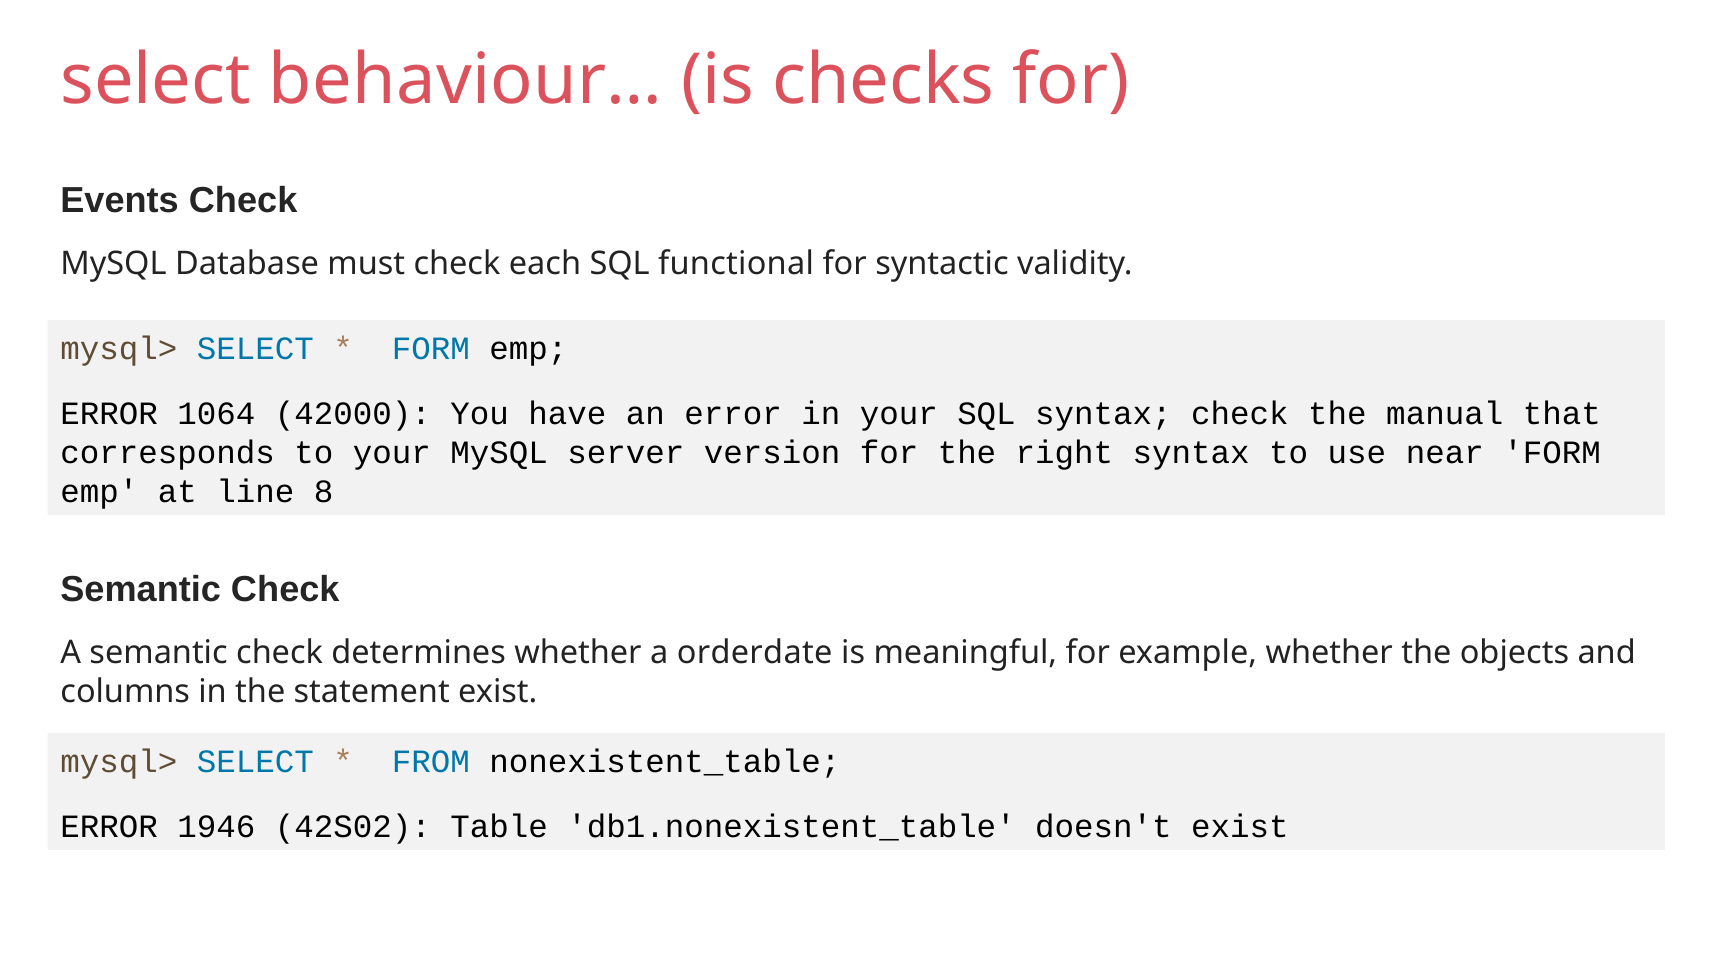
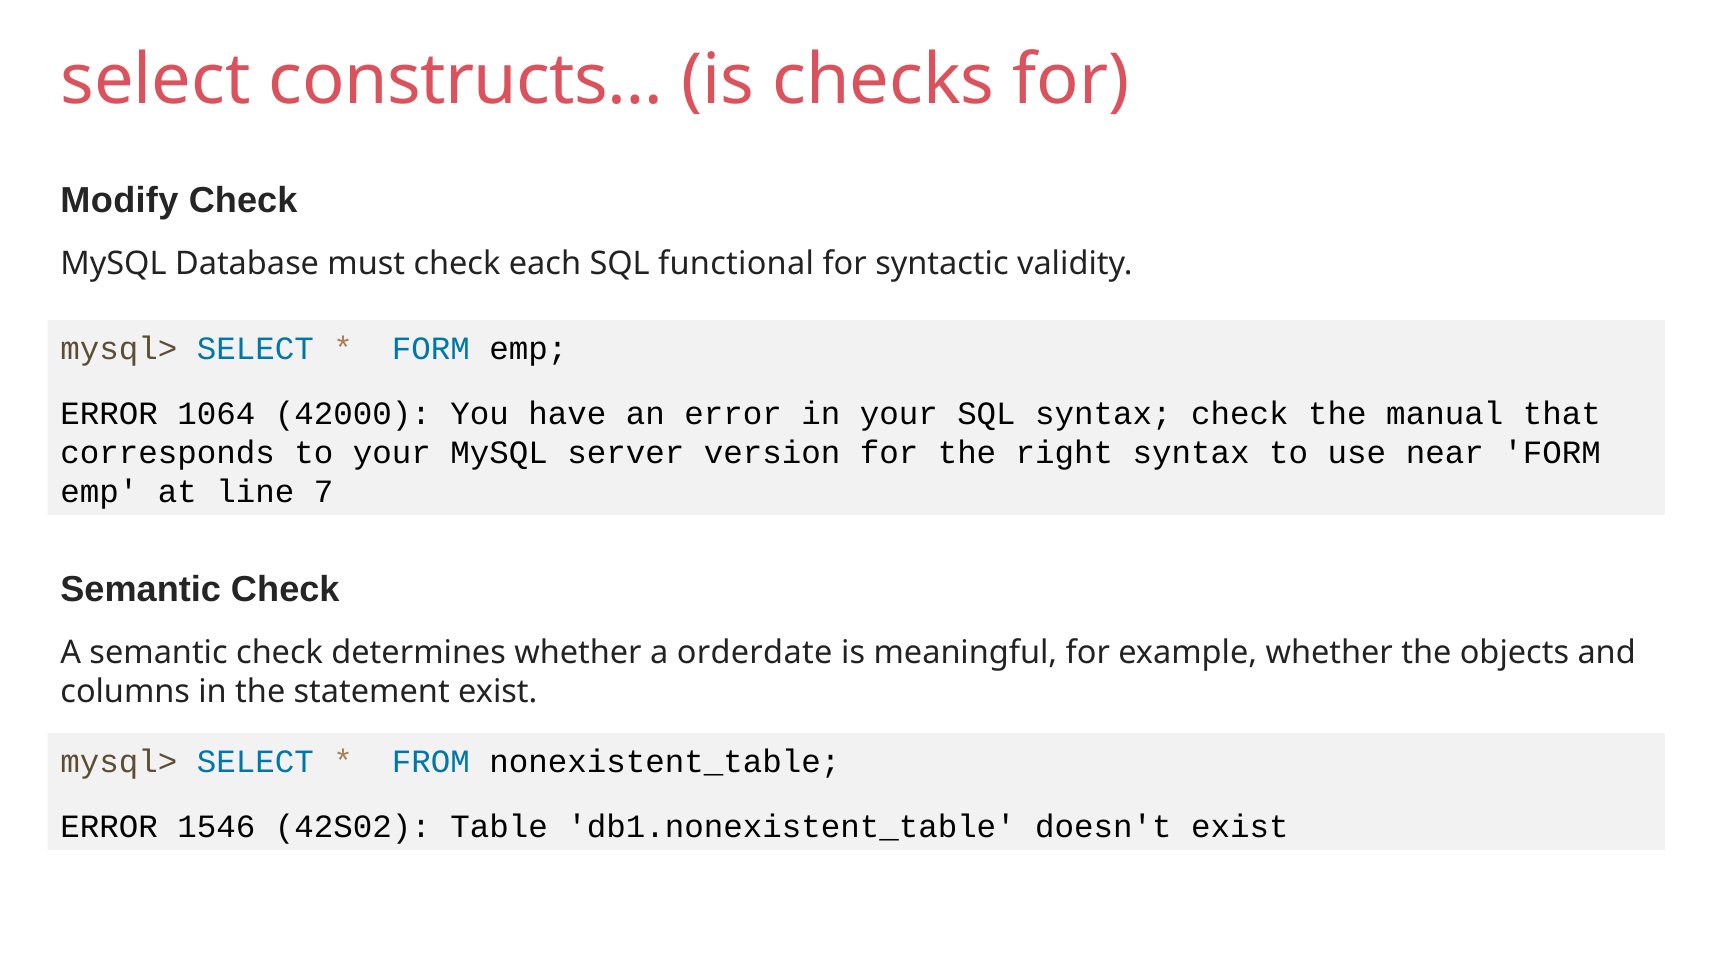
behaviour…: behaviour… -> constructs… (466, 80)
Events: Events -> Modify (119, 201)
8: 8 -> 7 (324, 491)
1946: 1946 -> 1546 (216, 826)
